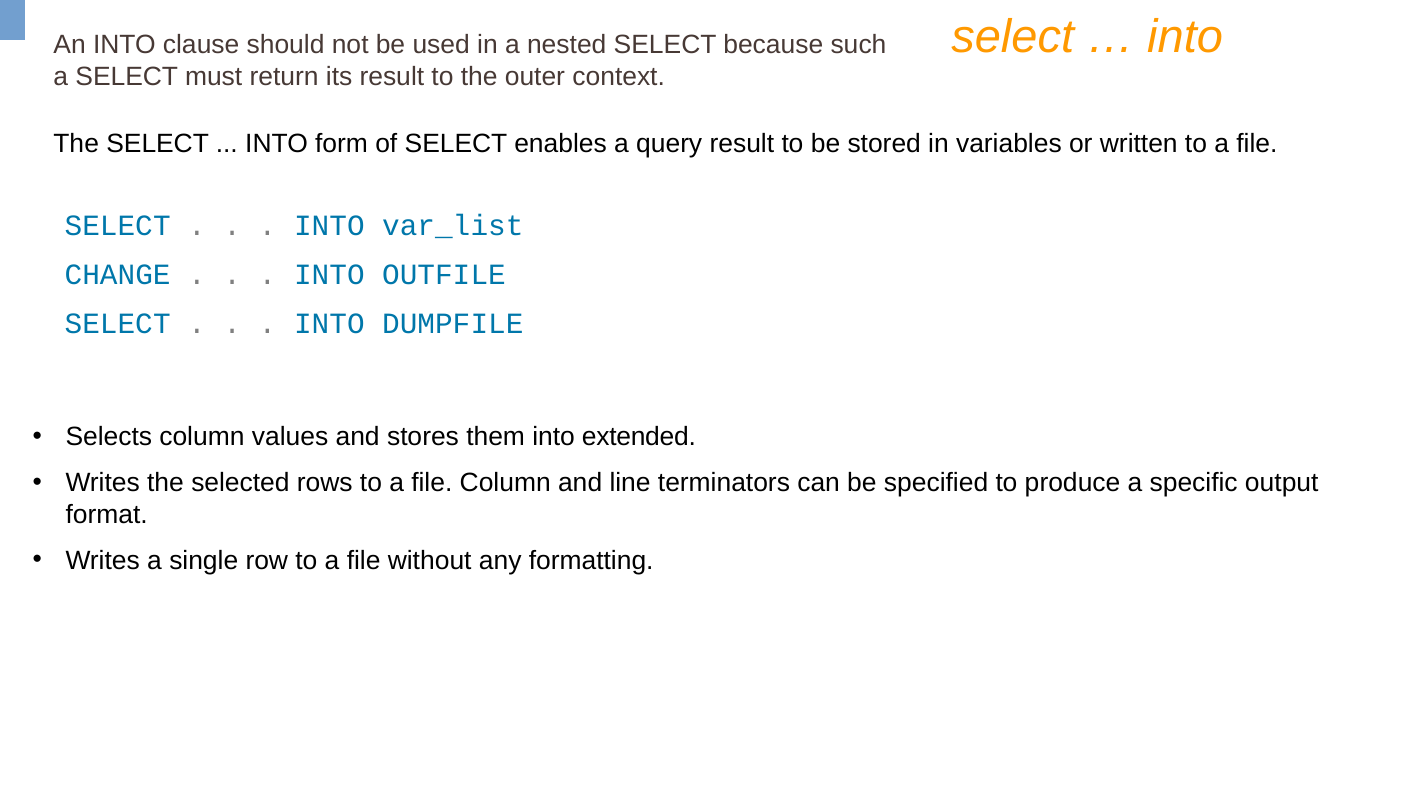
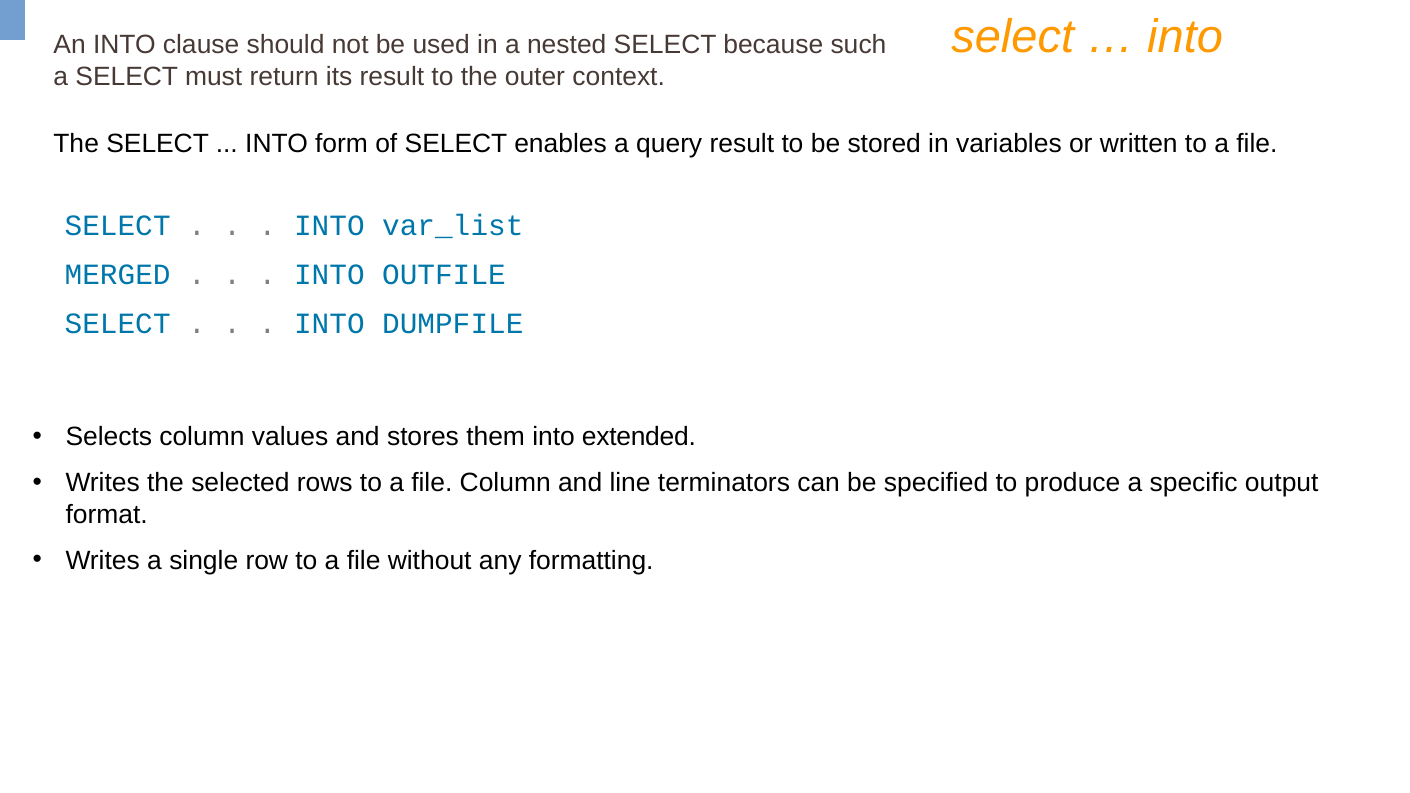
CHANGE: CHANGE -> MERGED (118, 275)
